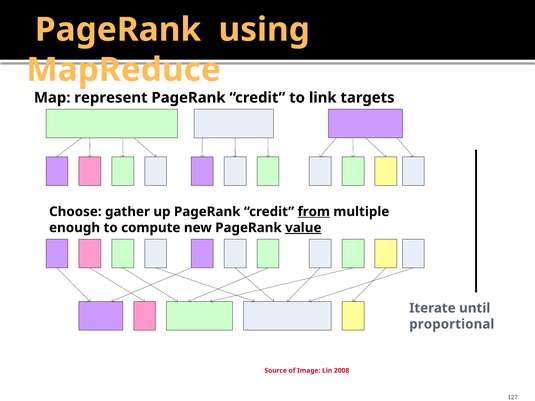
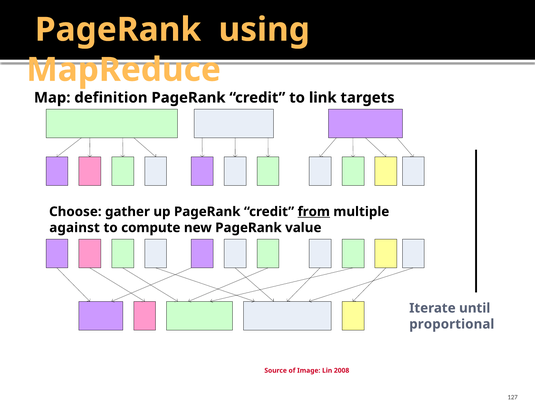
represent: represent -> definition (111, 98)
enough: enough -> against (75, 228)
value underline: present -> none (303, 228)
